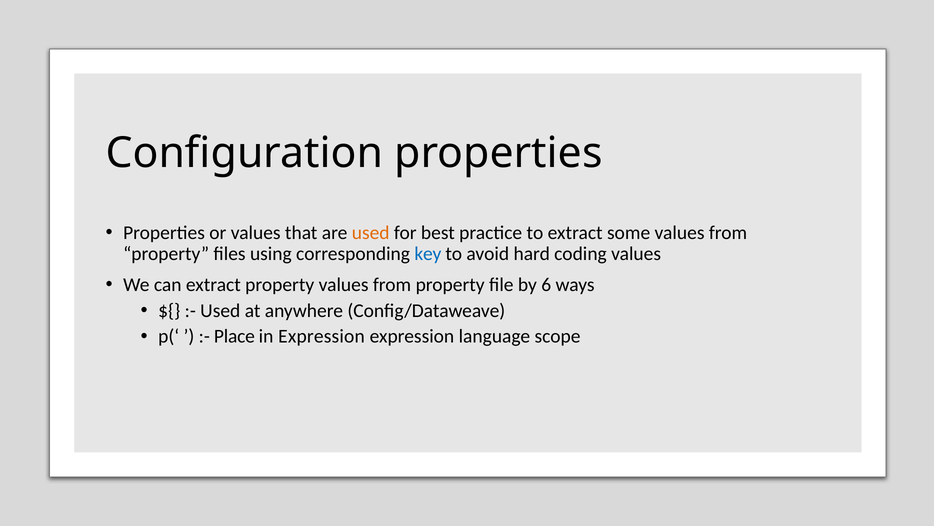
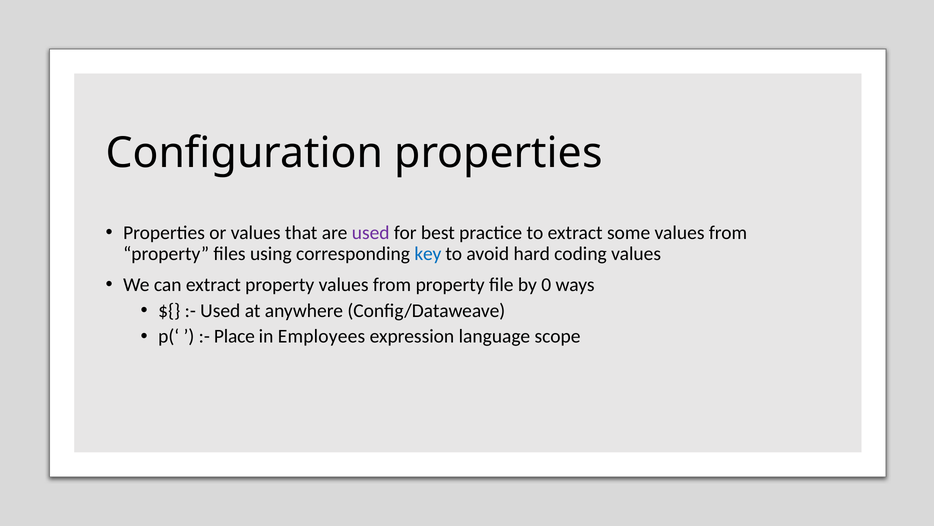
used colour: orange -> purple (371, 233)
6: 6 -> 0 (546, 284)
in Expression: Expression -> Employees (321, 336)
